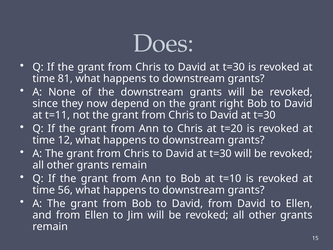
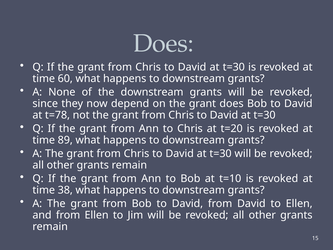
81: 81 -> 60 (65, 79)
grant right: right -> does (232, 104)
t=11: t=11 -> t=78 (57, 115)
12: 12 -> 89 (65, 140)
56: 56 -> 38 (65, 190)
